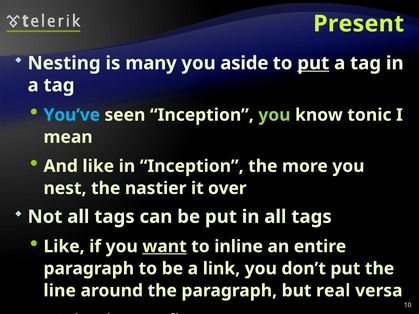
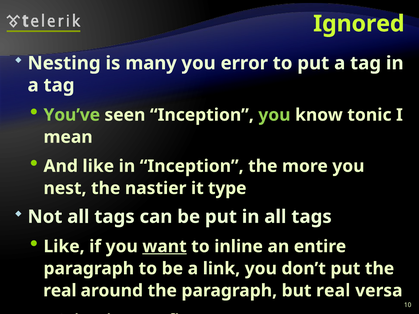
Present: Present -> Ignored (359, 24)
aside: aside -> error (244, 63)
put underline: present -> none (313, 63)
You’ve colour: light blue -> light green (72, 115)
over: over -> type (227, 188)
line: line -> real (60, 291)
